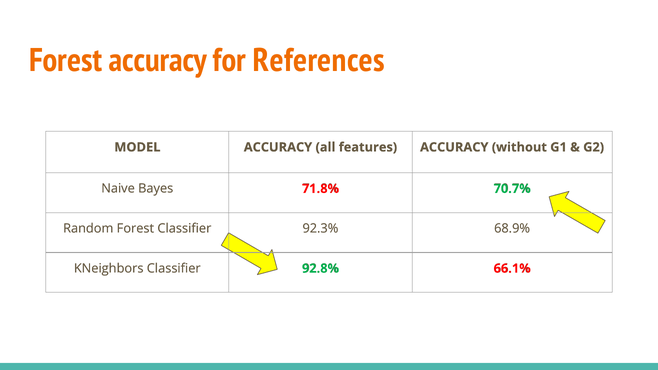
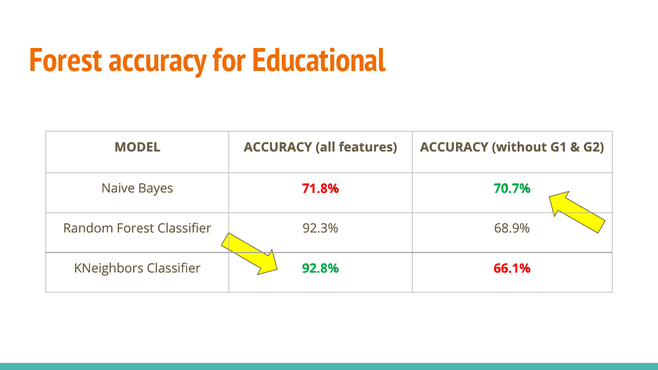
References: References -> Educational (319, 61)
